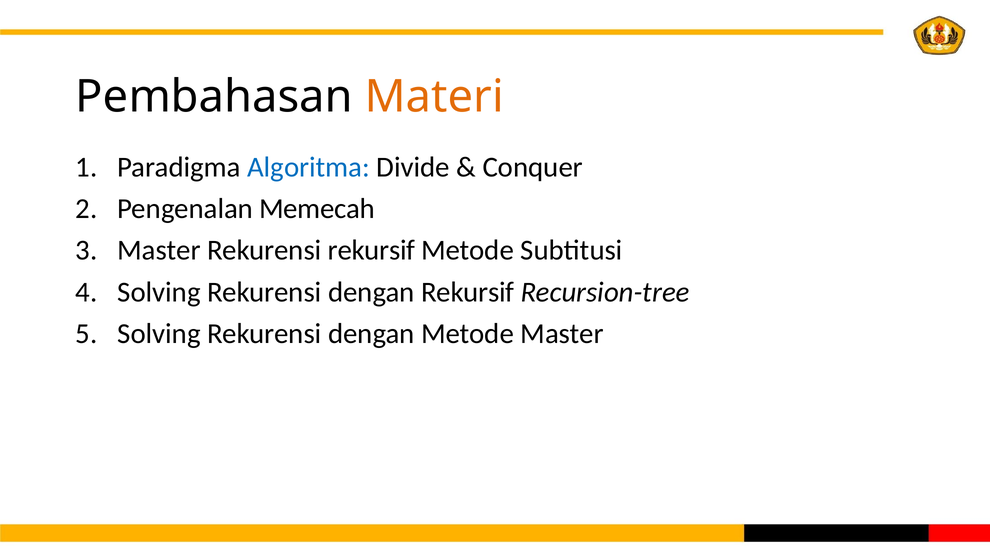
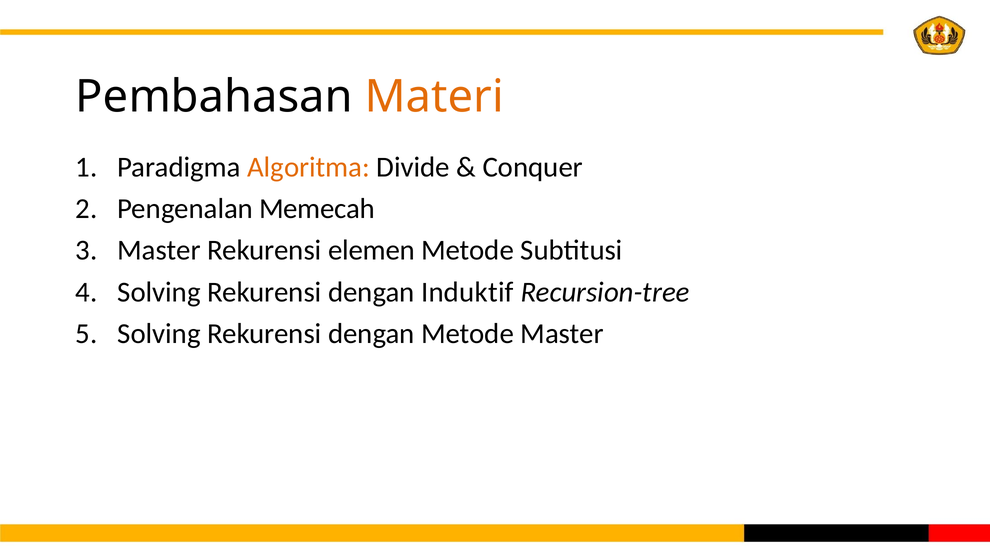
Algoritma colour: blue -> orange (309, 167)
Rekurensi rekursif: rekursif -> elemen (371, 250)
dengan Rekursif: Rekursif -> Induktif (467, 292)
